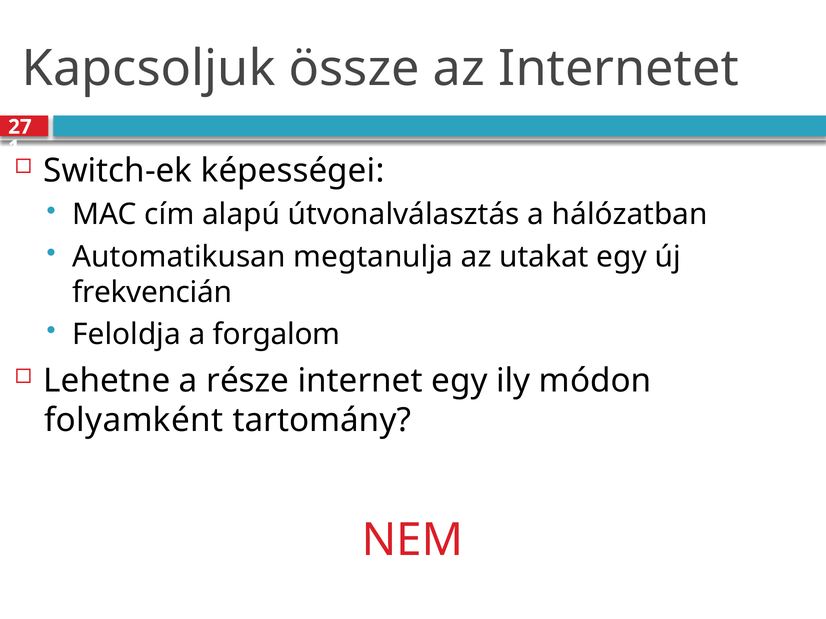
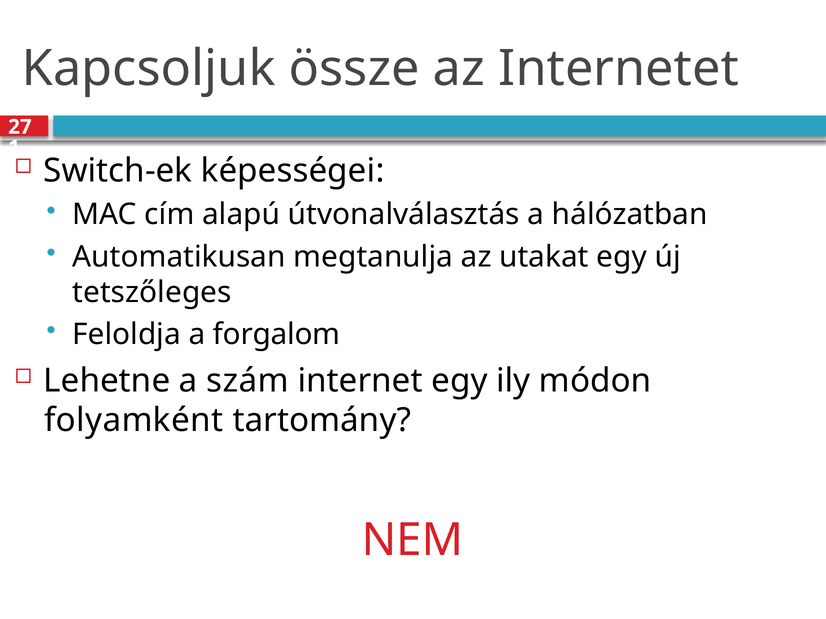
frekvencián: frekvencián -> tetszőleges (152, 293)
része: része -> szám (247, 381)
